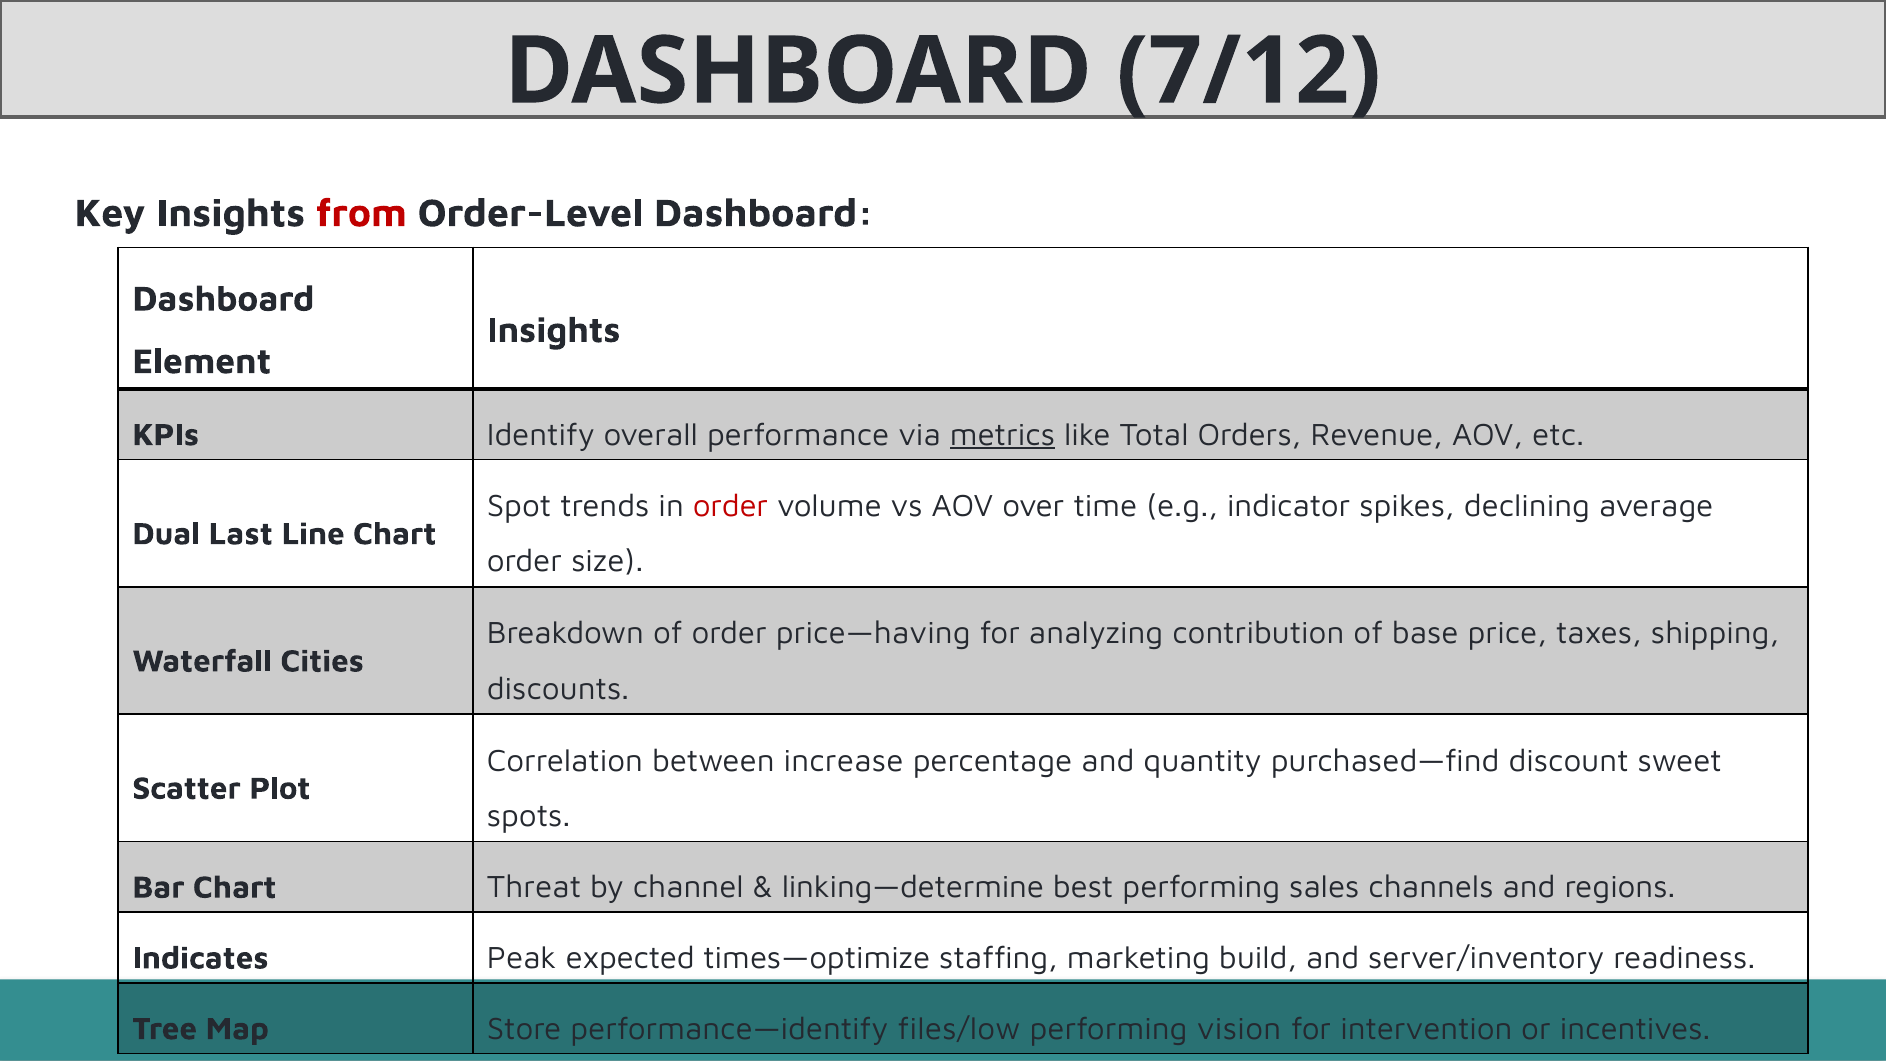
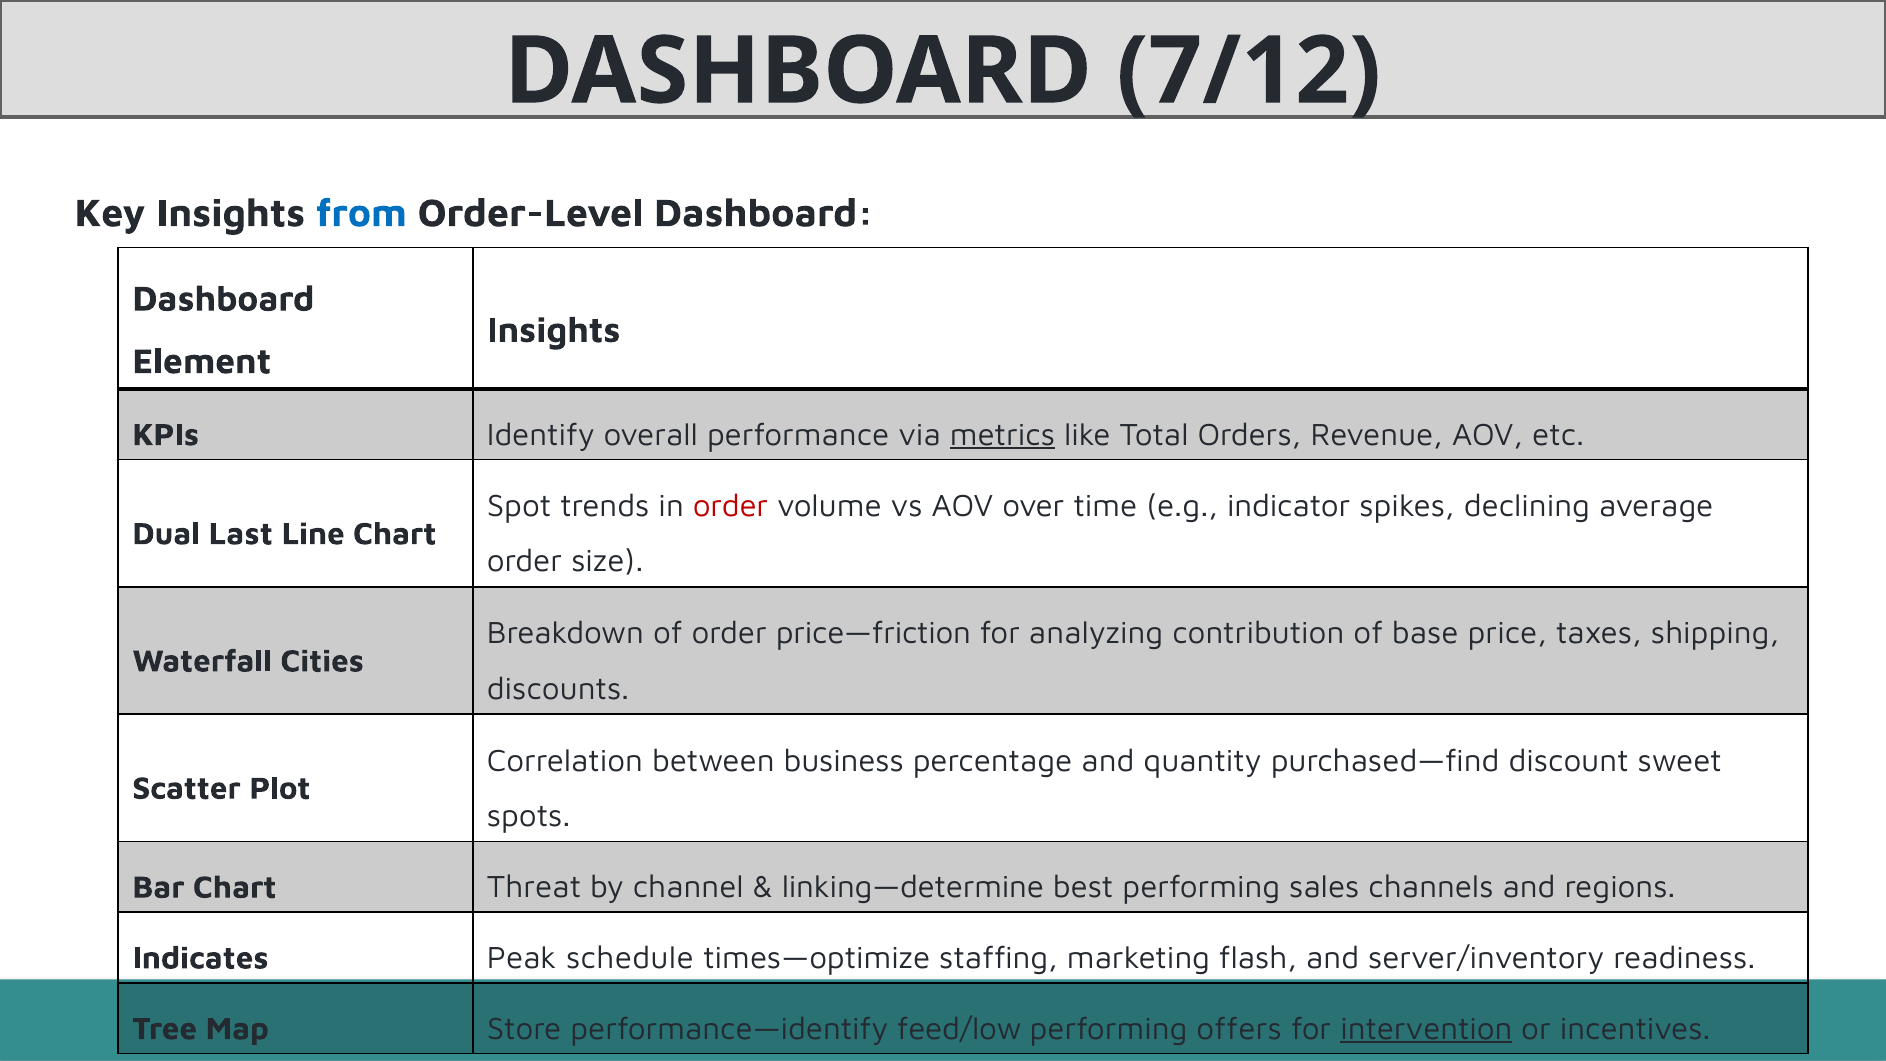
from colour: red -> blue (361, 213)
price—having: price—having -> price—friction (873, 633)
increase: increase -> business (844, 761)
expected: expected -> schedule (630, 958)
build: build -> flash (1258, 958)
files/low: files/low -> feed/low (959, 1029)
vision: vision -> offers (1239, 1029)
intervention underline: none -> present (1426, 1029)
